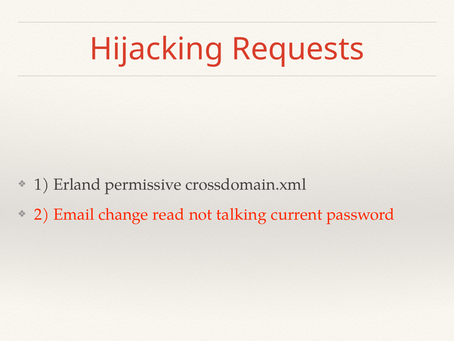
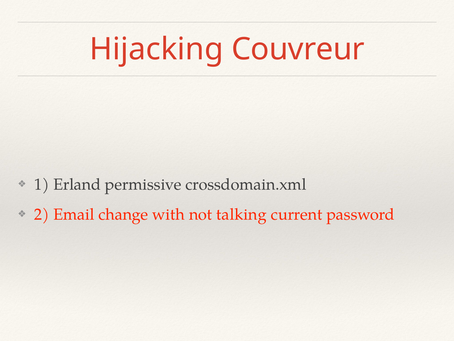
Requests: Requests -> Couvreur (298, 49)
read: read -> with (169, 214)
